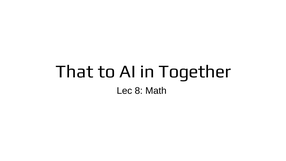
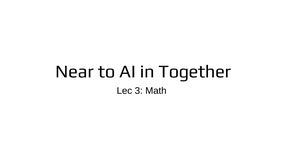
That: That -> Near (75, 71)
8: 8 -> 3 (139, 91)
